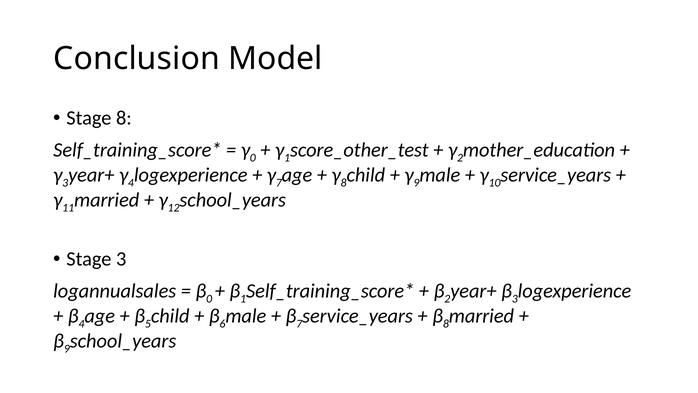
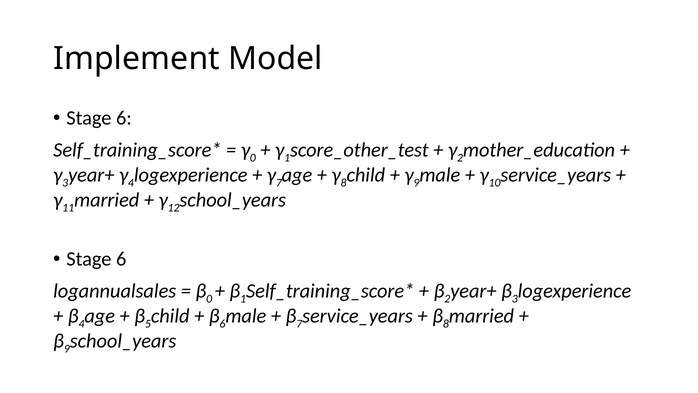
Conclusion: Conclusion -> Implement (137, 59)
8: 8 -> 6 (124, 118)
3: 3 -> 6 (121, 259)
